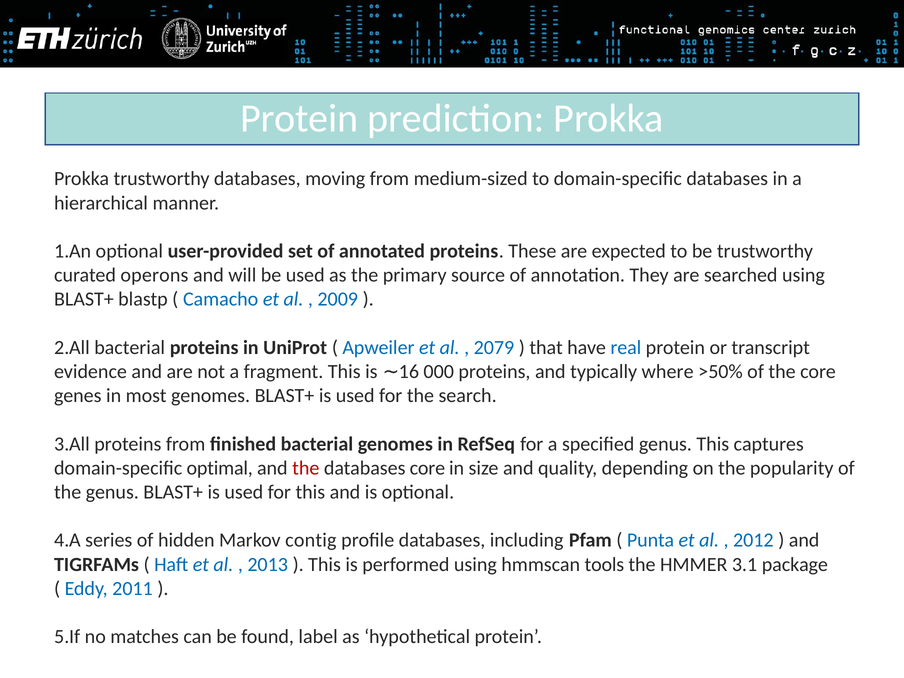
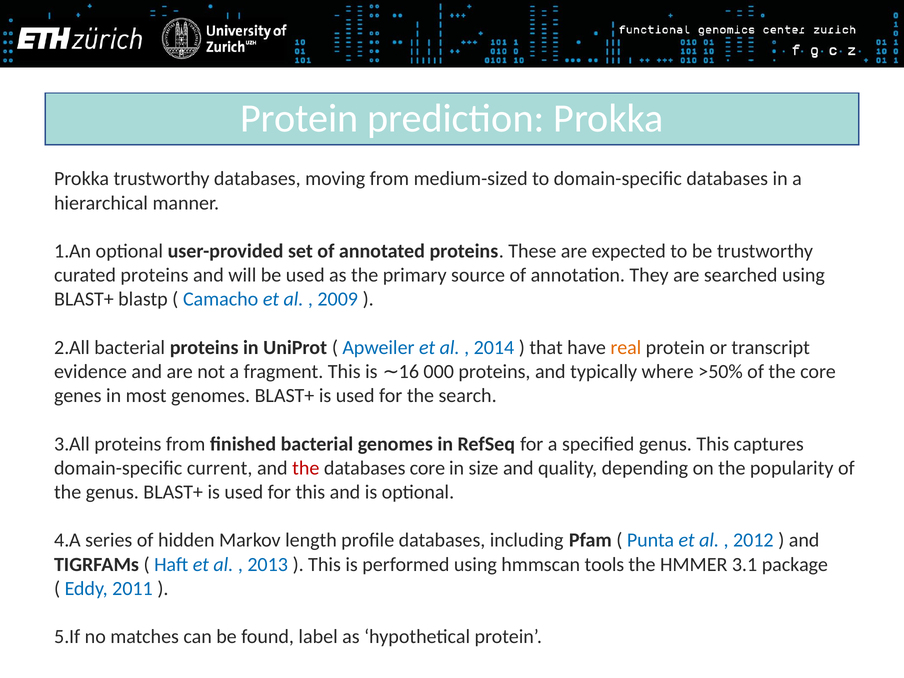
curated operons: operons -> proteins (155, 275)
2079: 2079 -> 2014 (494, 348)
real colour: blue -> orange (626, 348)
optimal: optimal -> current (220, 468)
contig: contig -> length (311, 540)
